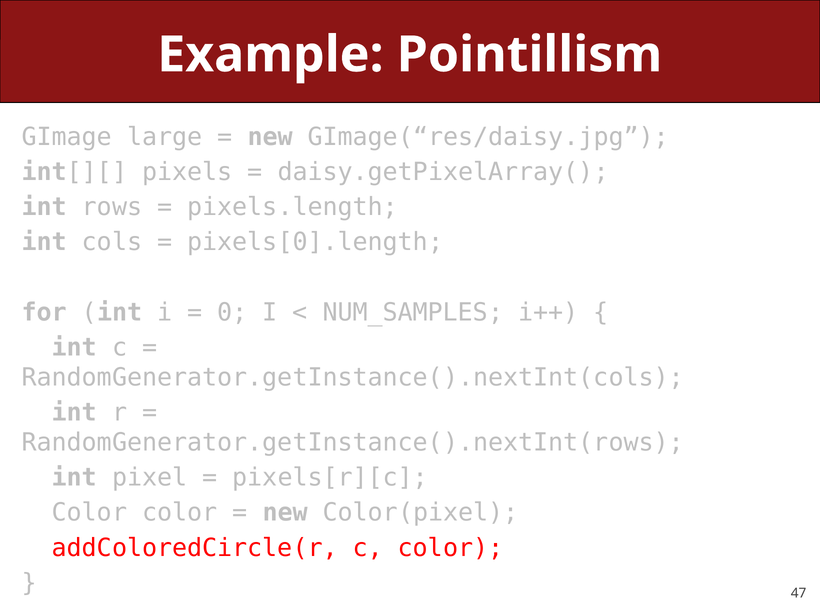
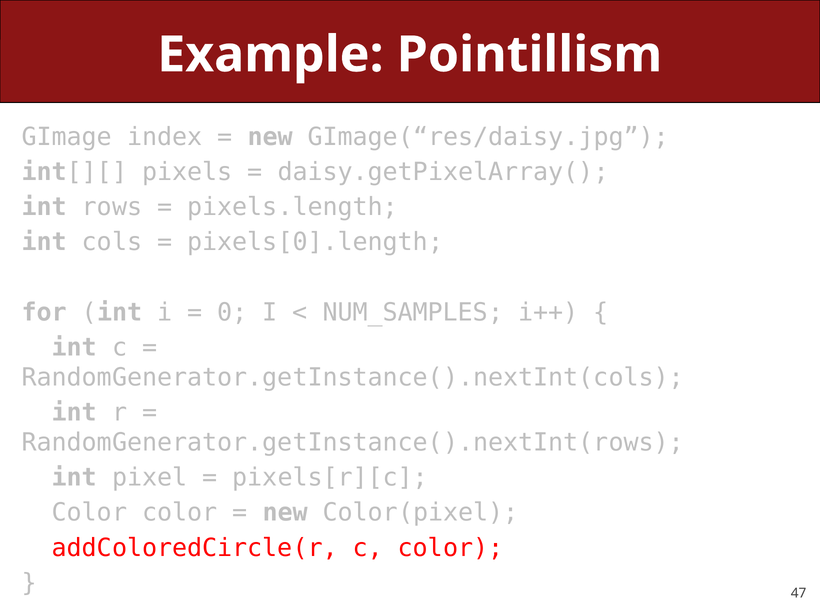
large: large -> index (165, 137)
